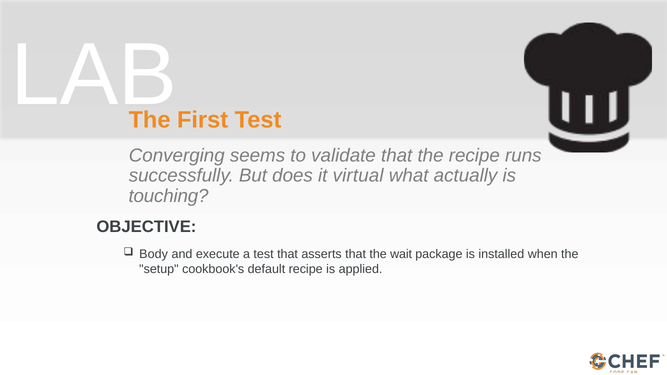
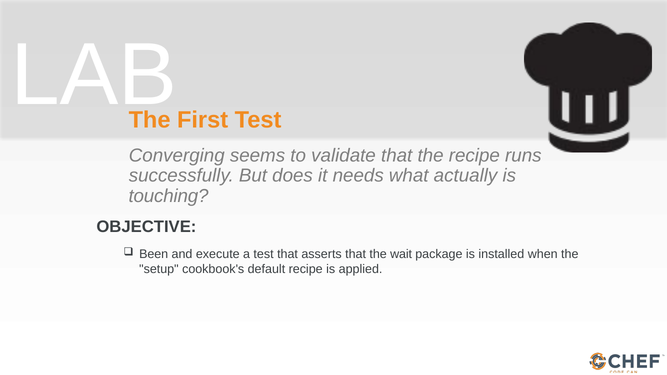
virtual: virtual -> needs (358, 176)
Body: Body -> Been (154, 254)
